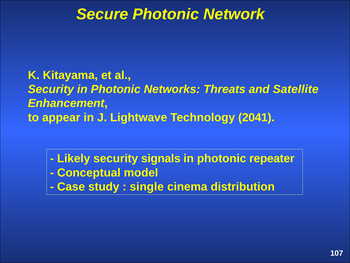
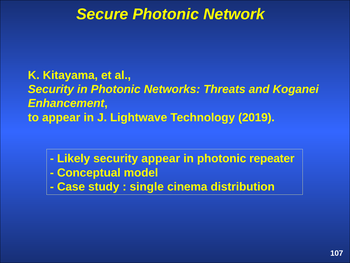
Satellite: Satellite -> Koganei (296, 89)
2041: 2041 -> 2019 (256, 117)
security signals: signals -> appear (161, 158)
